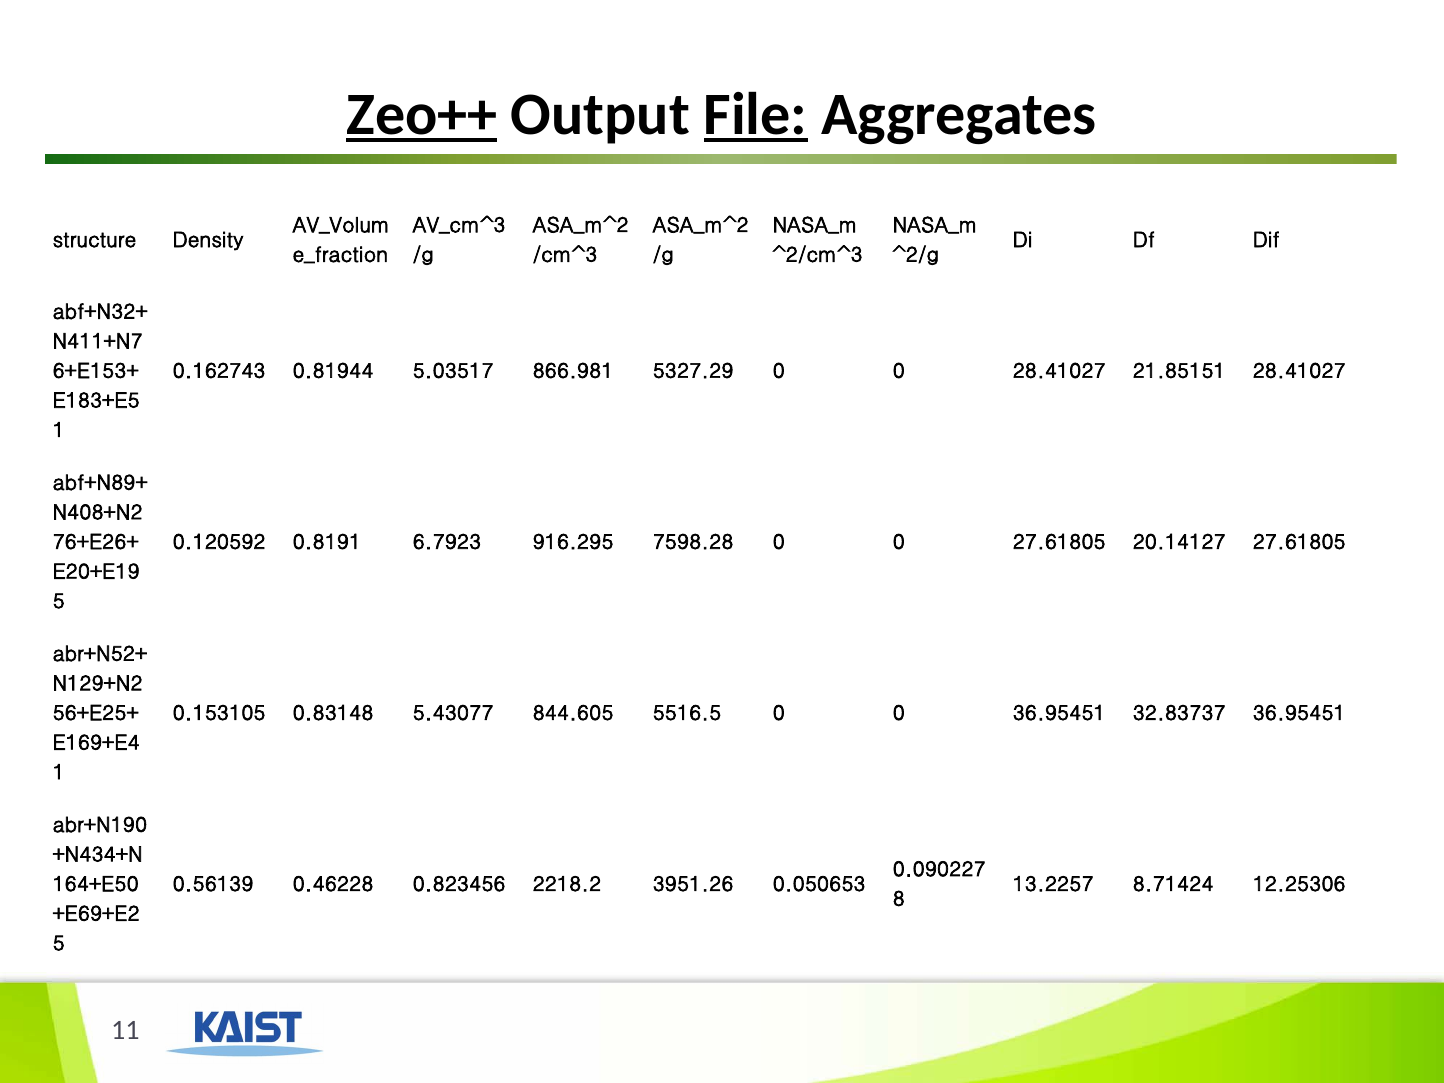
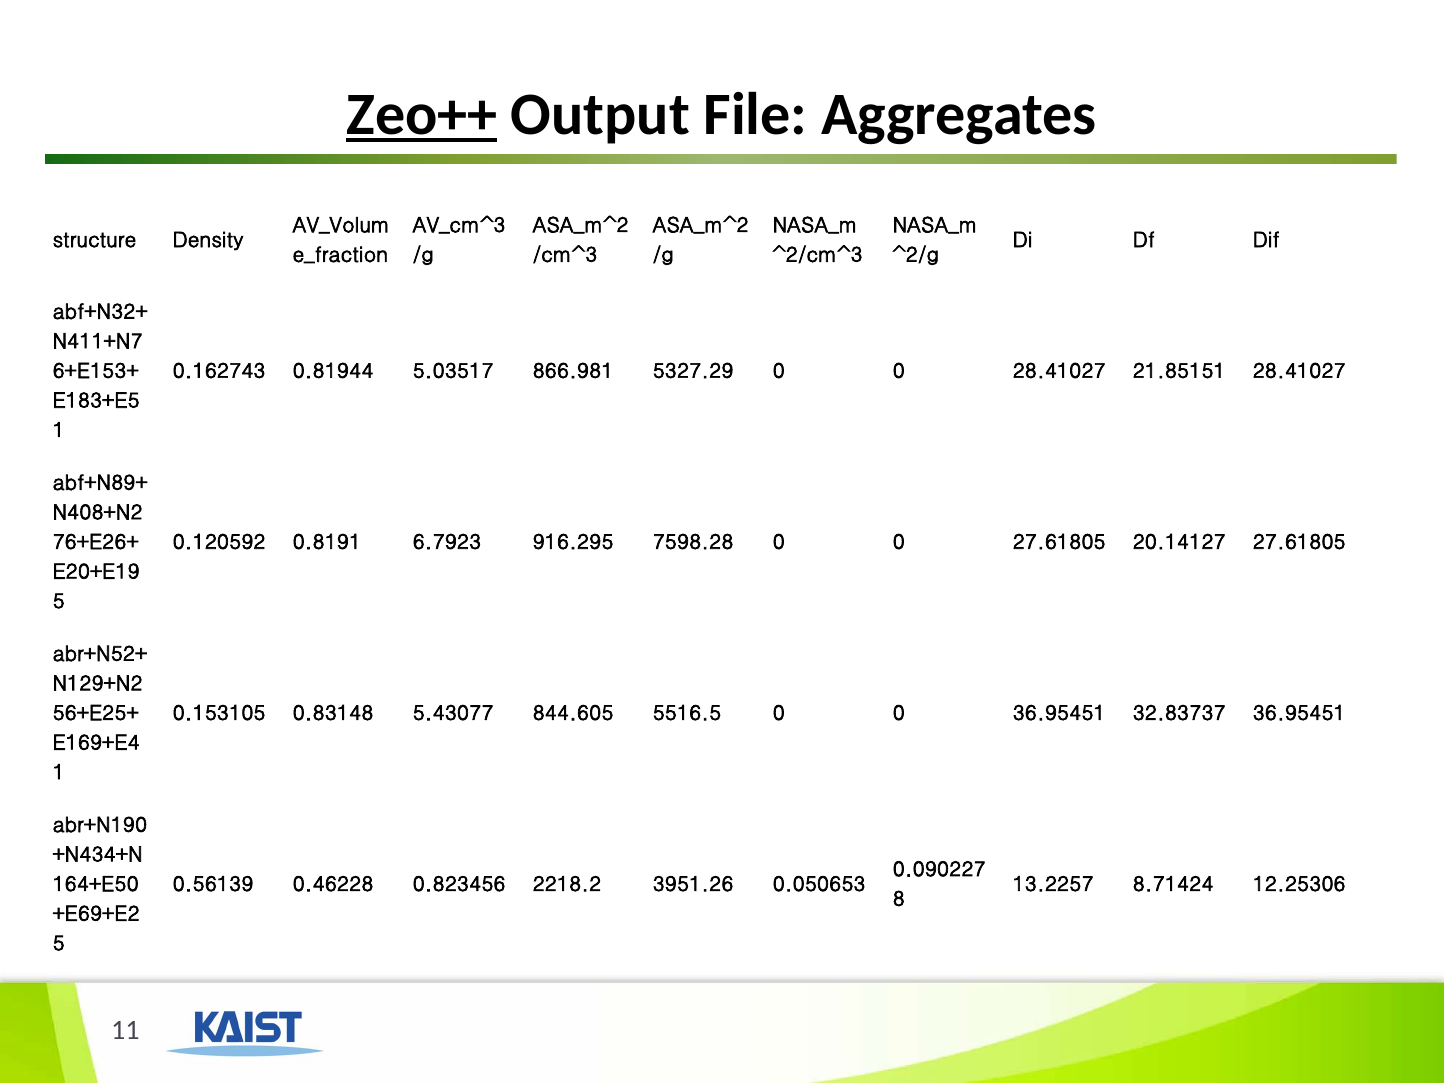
File underline: present -> none (756, 114)
